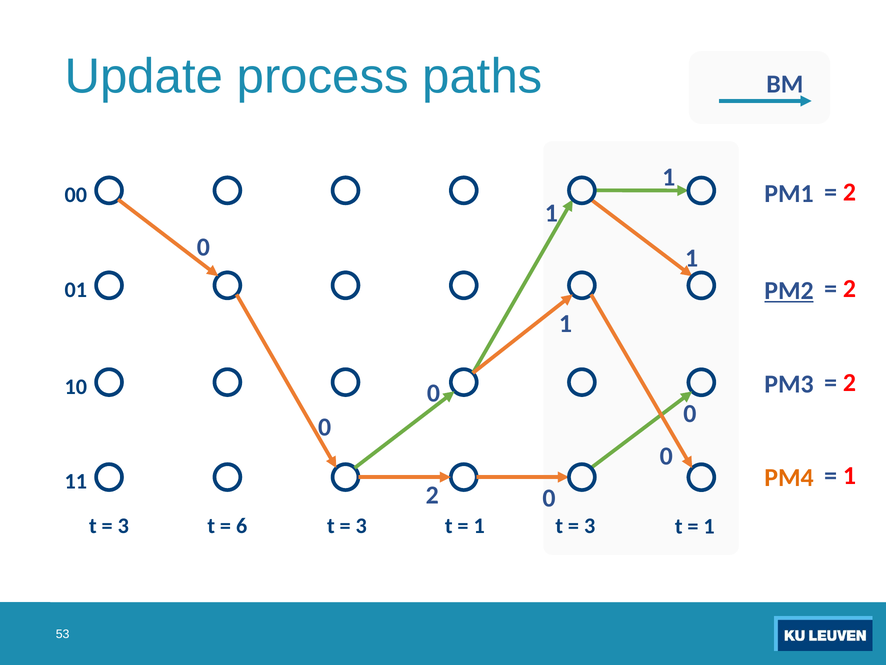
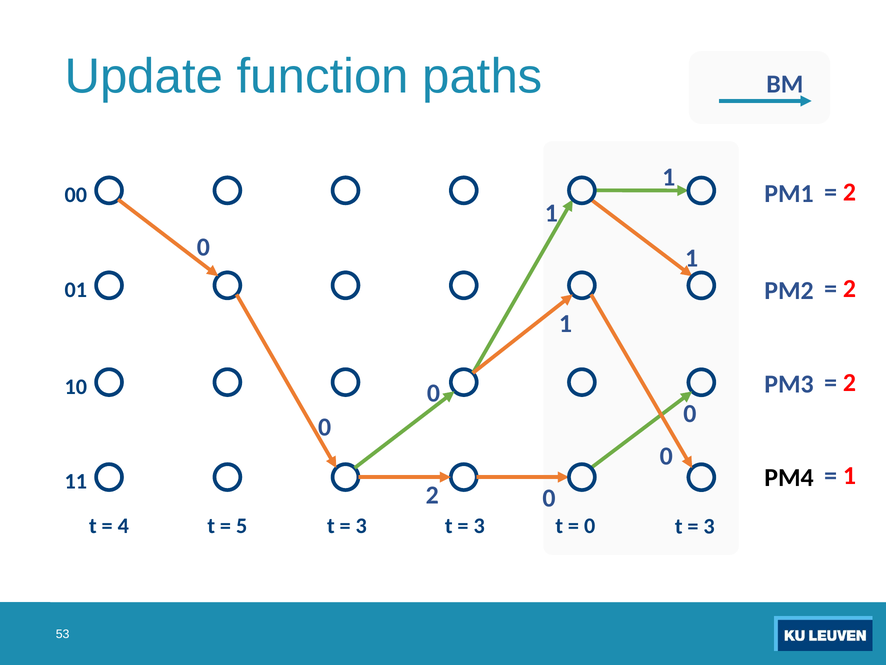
process: process -> function (323, 76)
PM2 underline: present -> none (789, 290)
PM4 colour: orange -> black (789, 477)
3: 3 -> 4 (123, 526)
6: 6 -> 5 (242, 526)
1: 1 -> 3 (479, 526)
3: 3 -> 0 (590, 526)
1: 1 -> 3 (709, 526)
